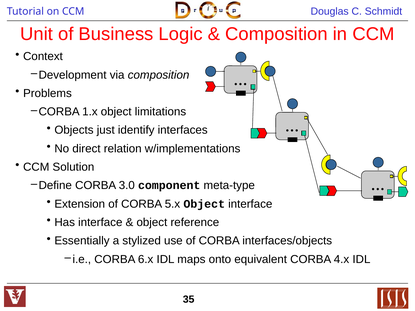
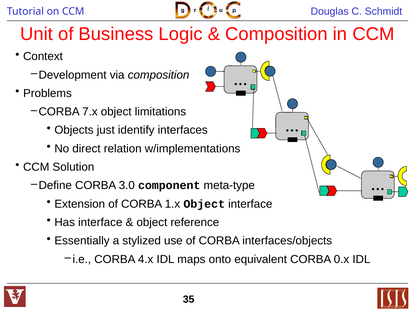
1.x: 1.x -> 7.x (90, 112)
5.x: 5.x -> 1.x (172, 204)
6.x: 6.x -> 4.x (146, 259)
4.x: 4.x -> 0.x (342, 259)
